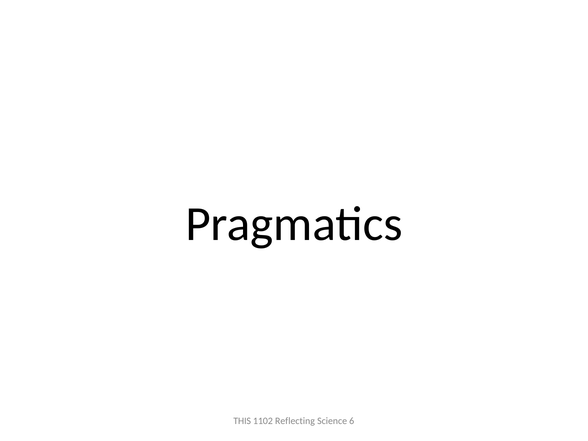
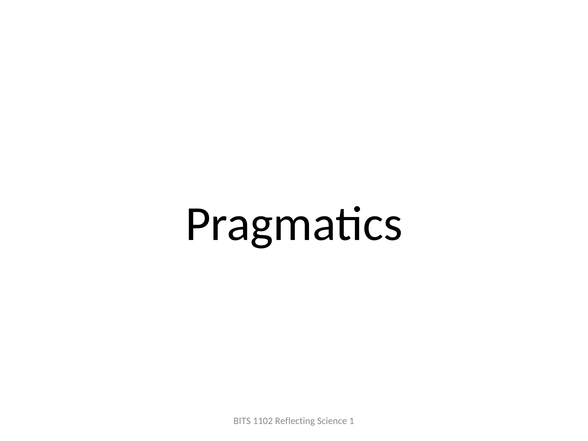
THIS: THIS -> BITS (242, 421)
6: 6 -> 1 (352, 421)
